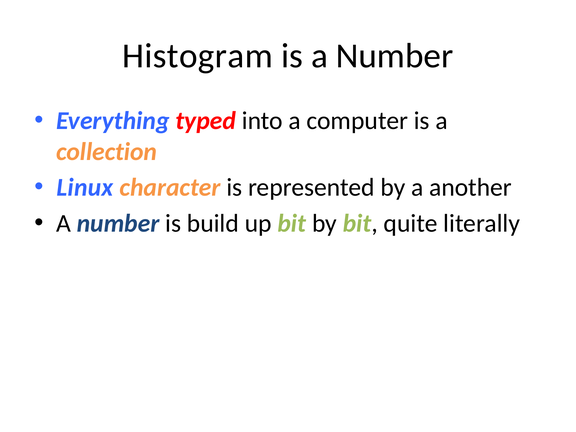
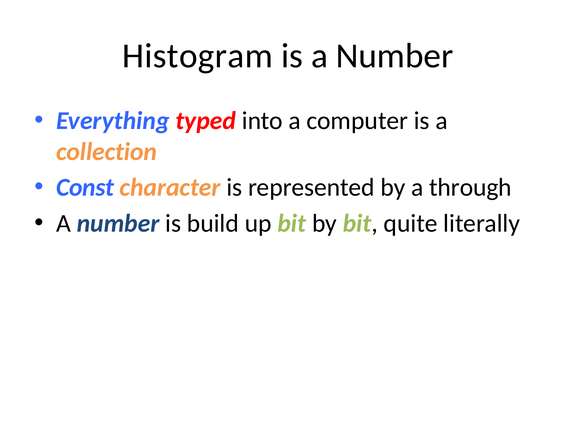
Linux: Linux -> Const (85, 187)
another: another -> through (470, 187)
